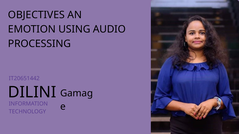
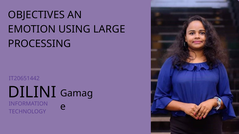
AUDIO: AUDIO -> LARGE (109, 29)
